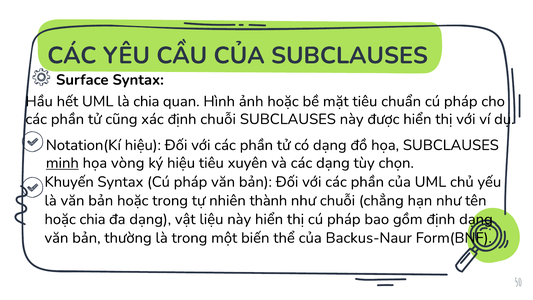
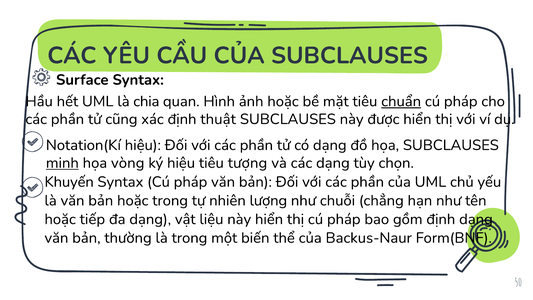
chuẩn underline: none -> present (401, 101)
định chuỗi: chuỗi -> thuật (218, 119)
xuyên: xuyên -> tượng (247, 163)
thành: thành -> lượng (268, 200)
hoặc chia: chia -> tiếp (92, 219)
